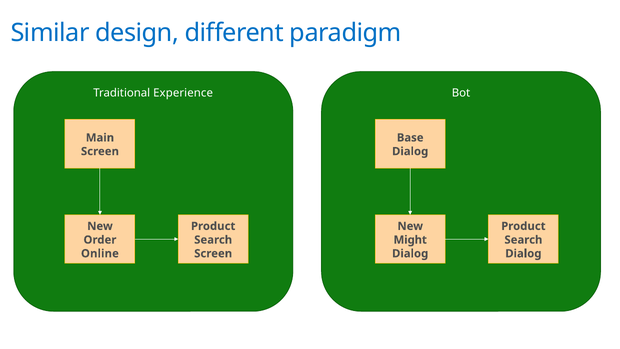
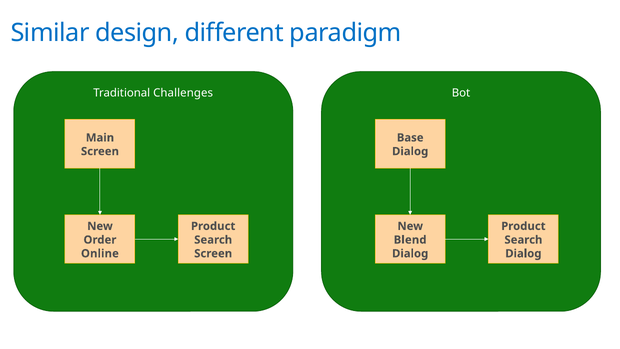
Experience: Experience -> Challenges (183, 93)
Might: Might -> Blend (410, 240)
